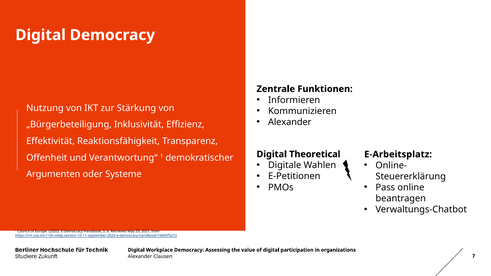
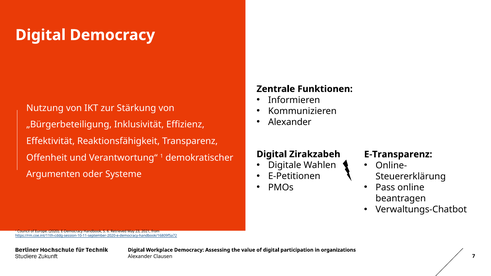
Theoretical: Theoretical -> Zirakzabeh (315, 154)
E-Arbeitsplatz: E-Arbeitsplatz -> E-Transparenz (398, 154)
